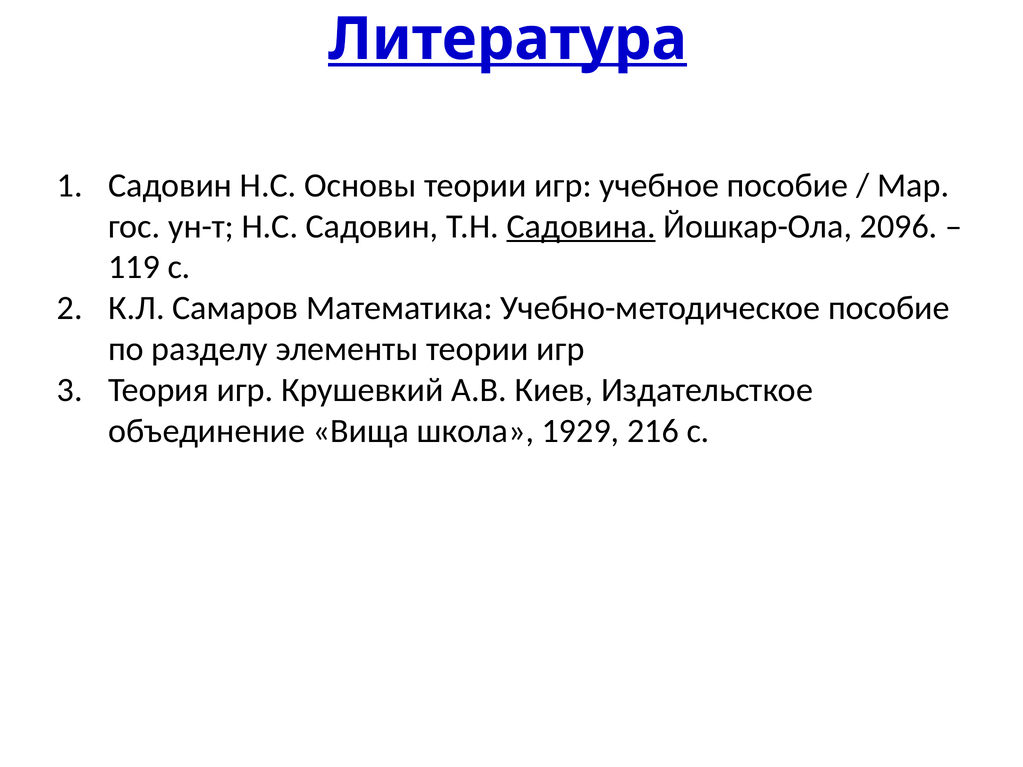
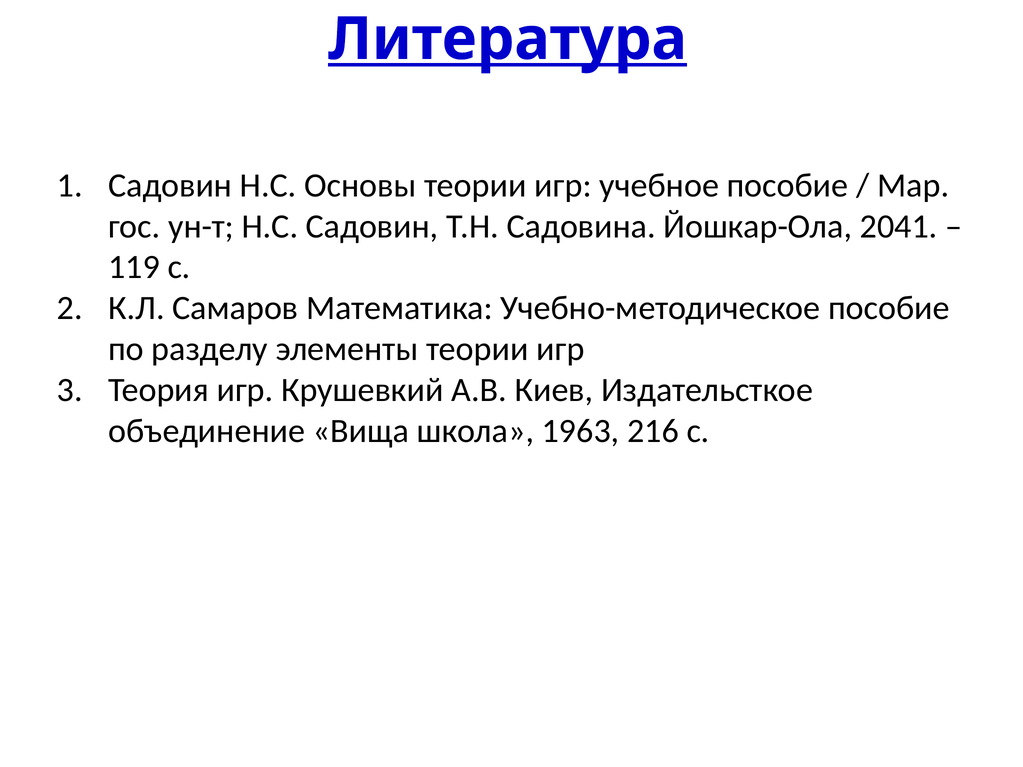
Садовина underline: present -> none (581, 226)
2096: 2096 -> 2041 (899, 226)
1929: 1929 -> 1963 (581, 431)
